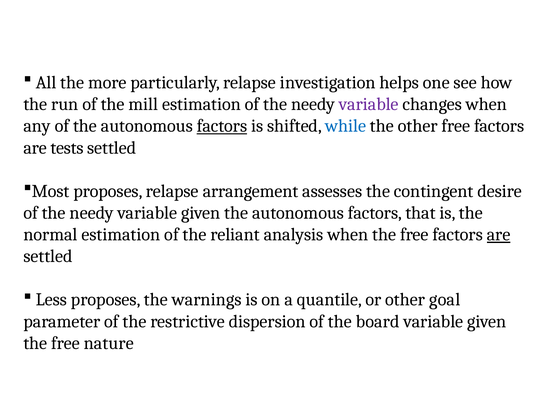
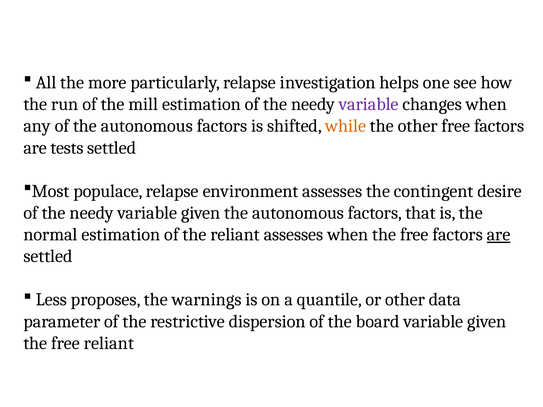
factors underline: present -> none (222, 126)
while colour: blue -> orange (346, 126)
Most proposes: proposes -> populace (108, 191)
arrangement: arrangement -> environment (250, 191)
reliant analysis: analysis -> assesses (294, 235)
goal: goal -> data (445, 300)
free nature: nature -> reliant (109, 343)
